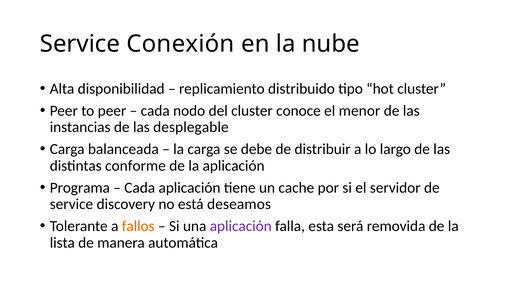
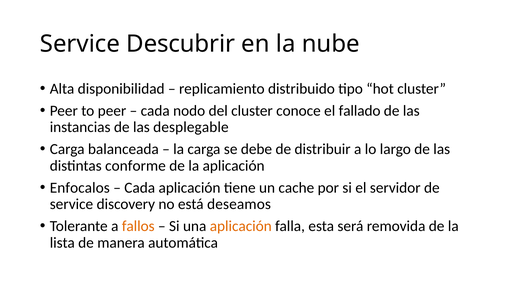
Conexión: Conexión -> Descubrir (181, 44)
menor: menor -> fallado (360, 111)
Programa: Programa -> Enfocalos (80, 188)
aplicación colour: purple -> orange (241, 226)
